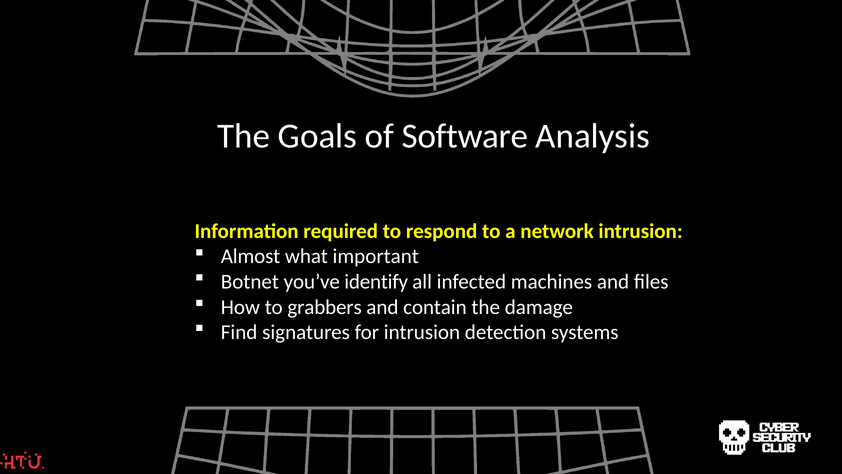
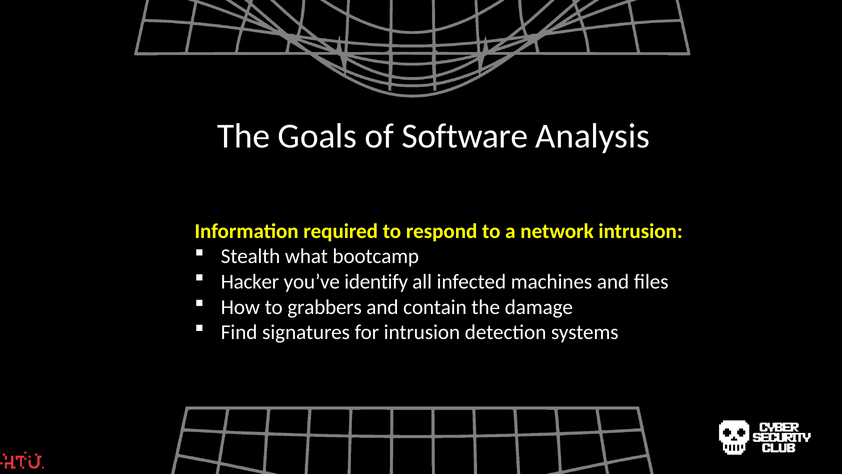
Almost: Almost -> Stealth (251, 256)
important: important -> bootcamp (376, 256)
Botnet: Botnet -> Hacker (250, 282)
